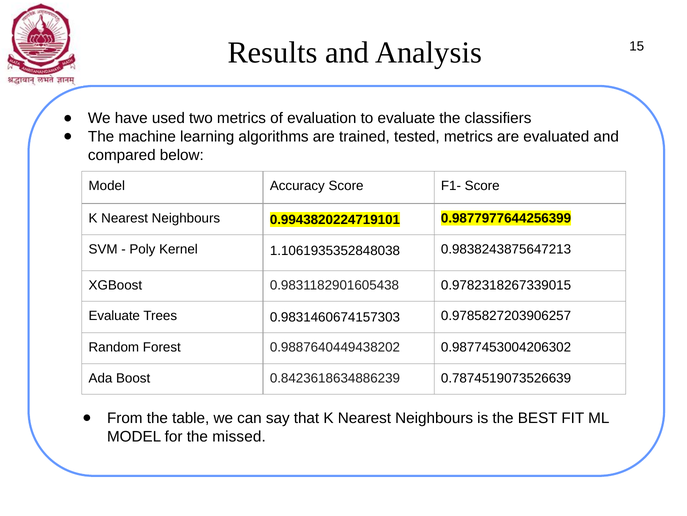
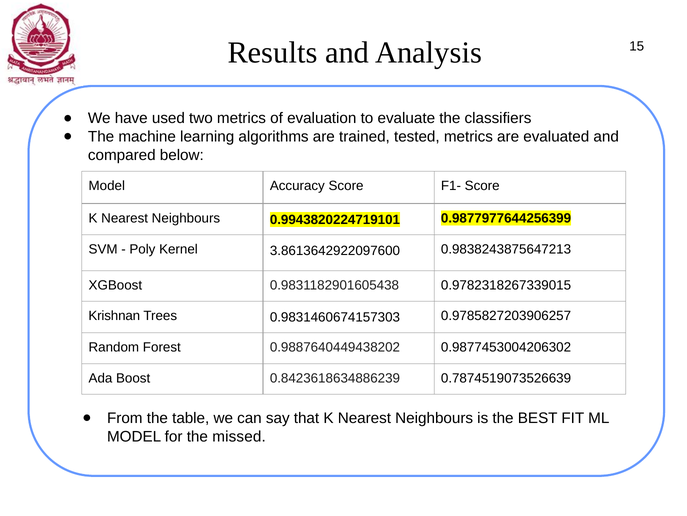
1.1061935352848038: 1.1061935352848038 -> 3.8613642922097600 (335, 251)
Evaluate: Evaluate -> Krishnan (114, 316)
